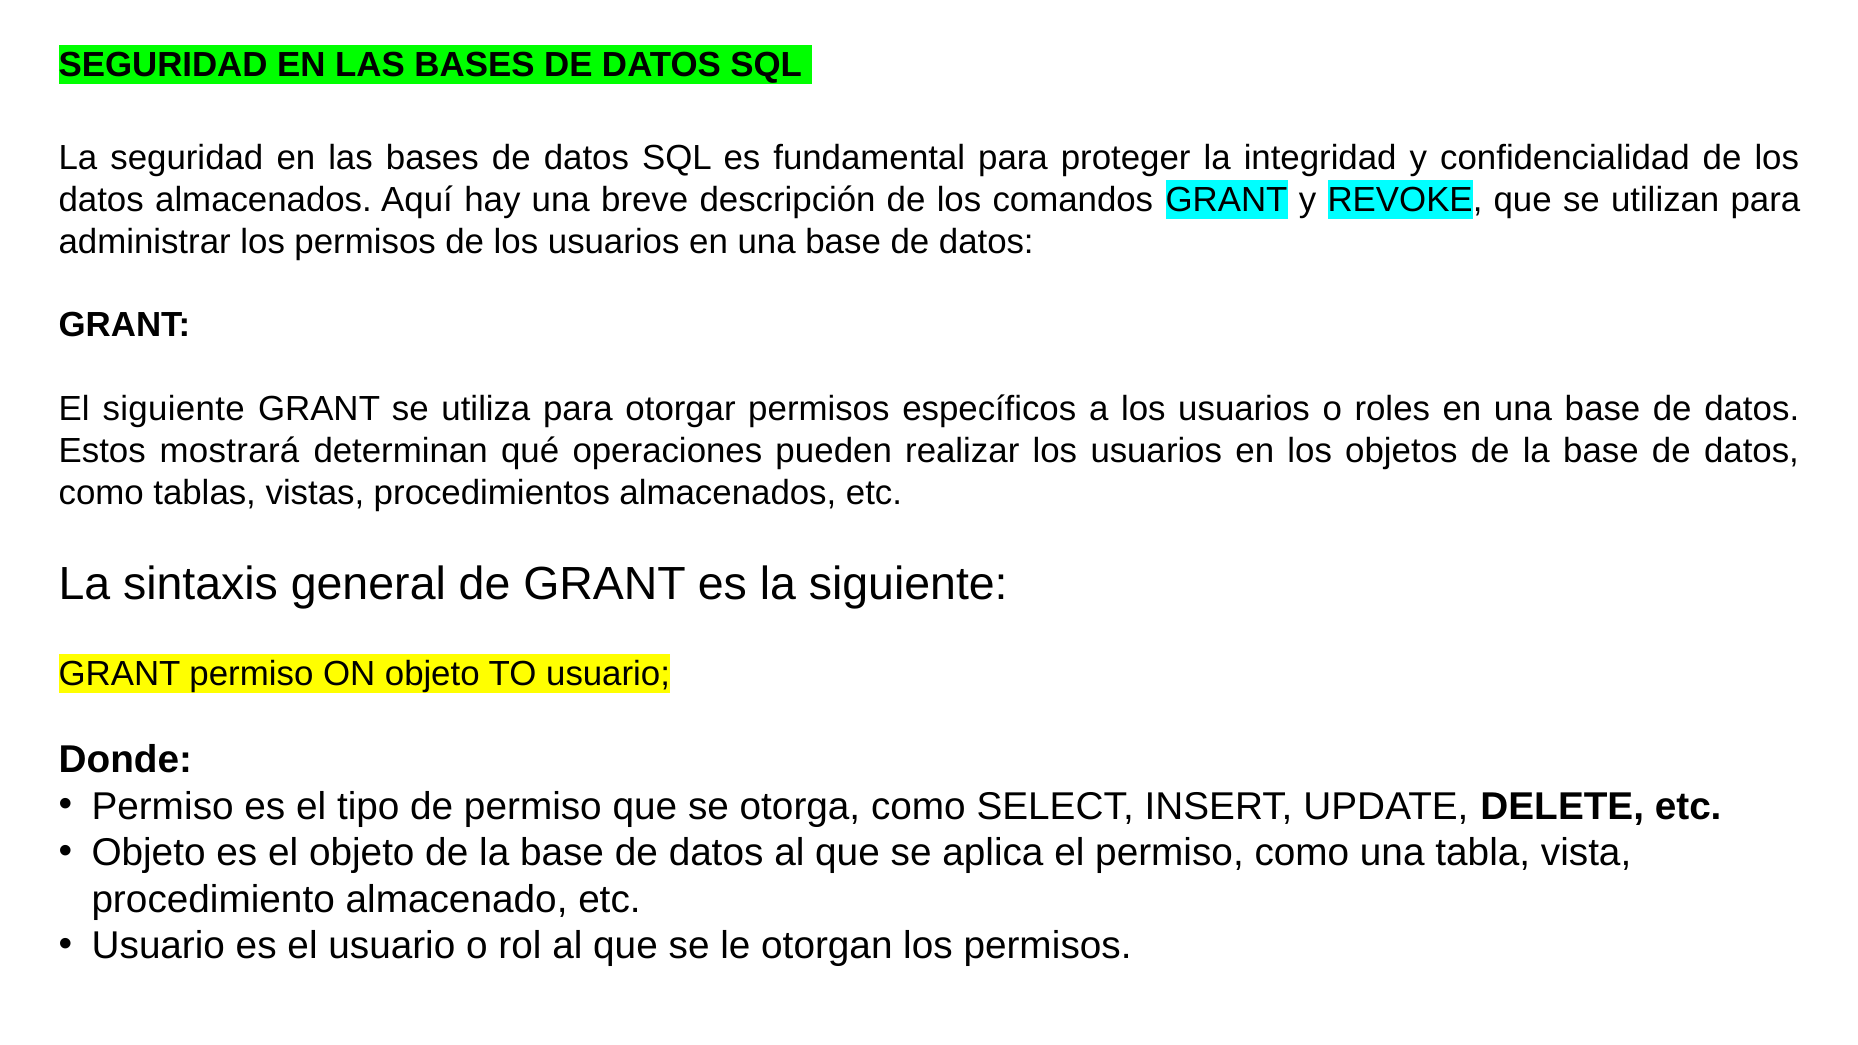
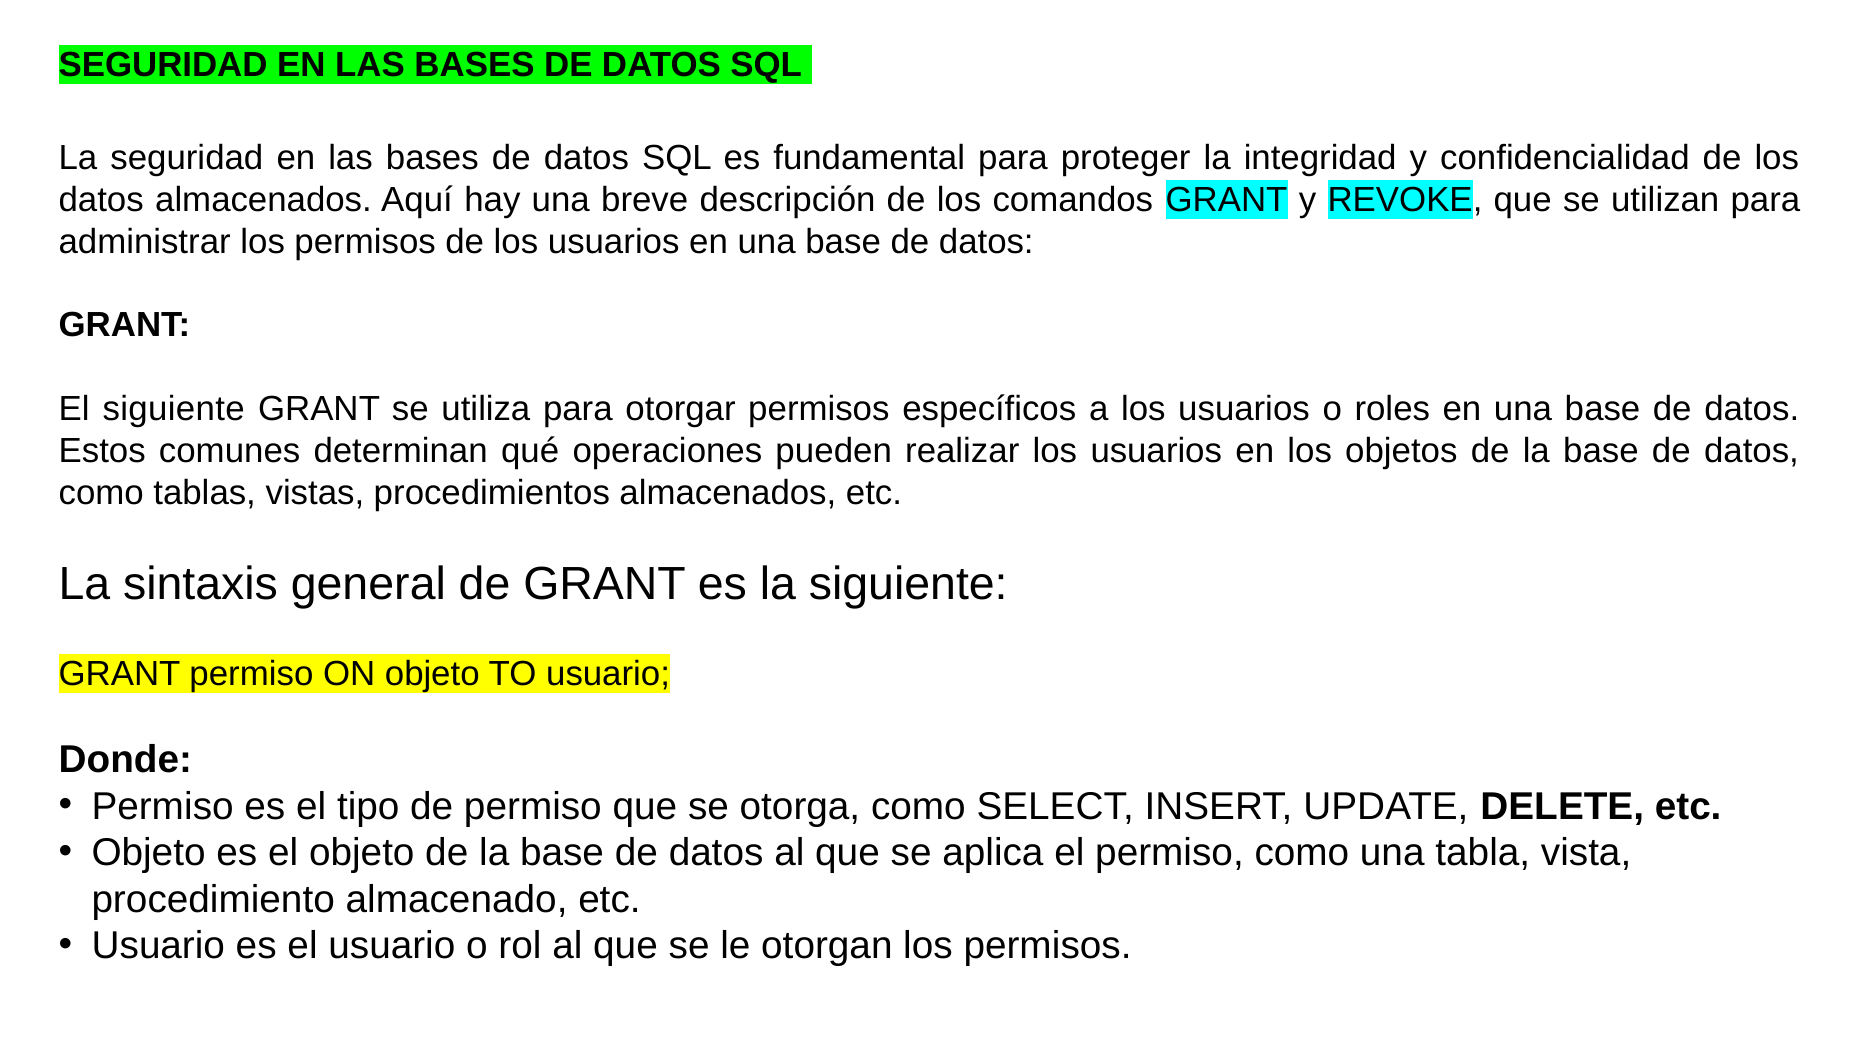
mostrará: mostrará -> comunes (230, 451)
